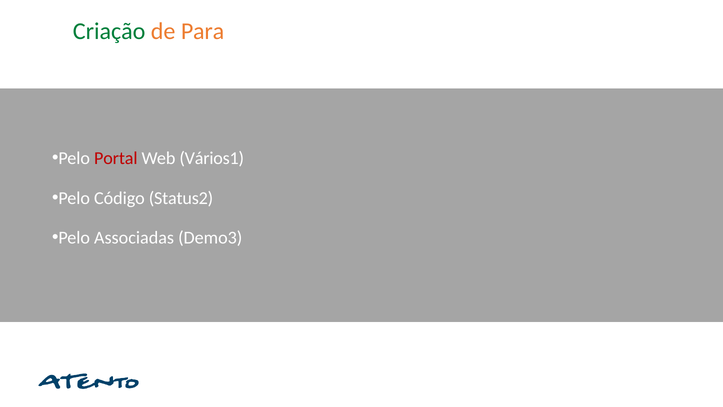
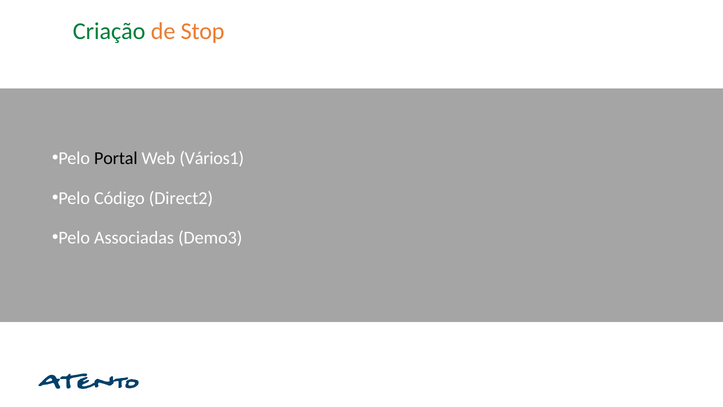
Para: Para -> Stop (203, 31)
Portal colour: red -> black (116, 158)
Status2: Status2 -> Direct2 (181, 198)
